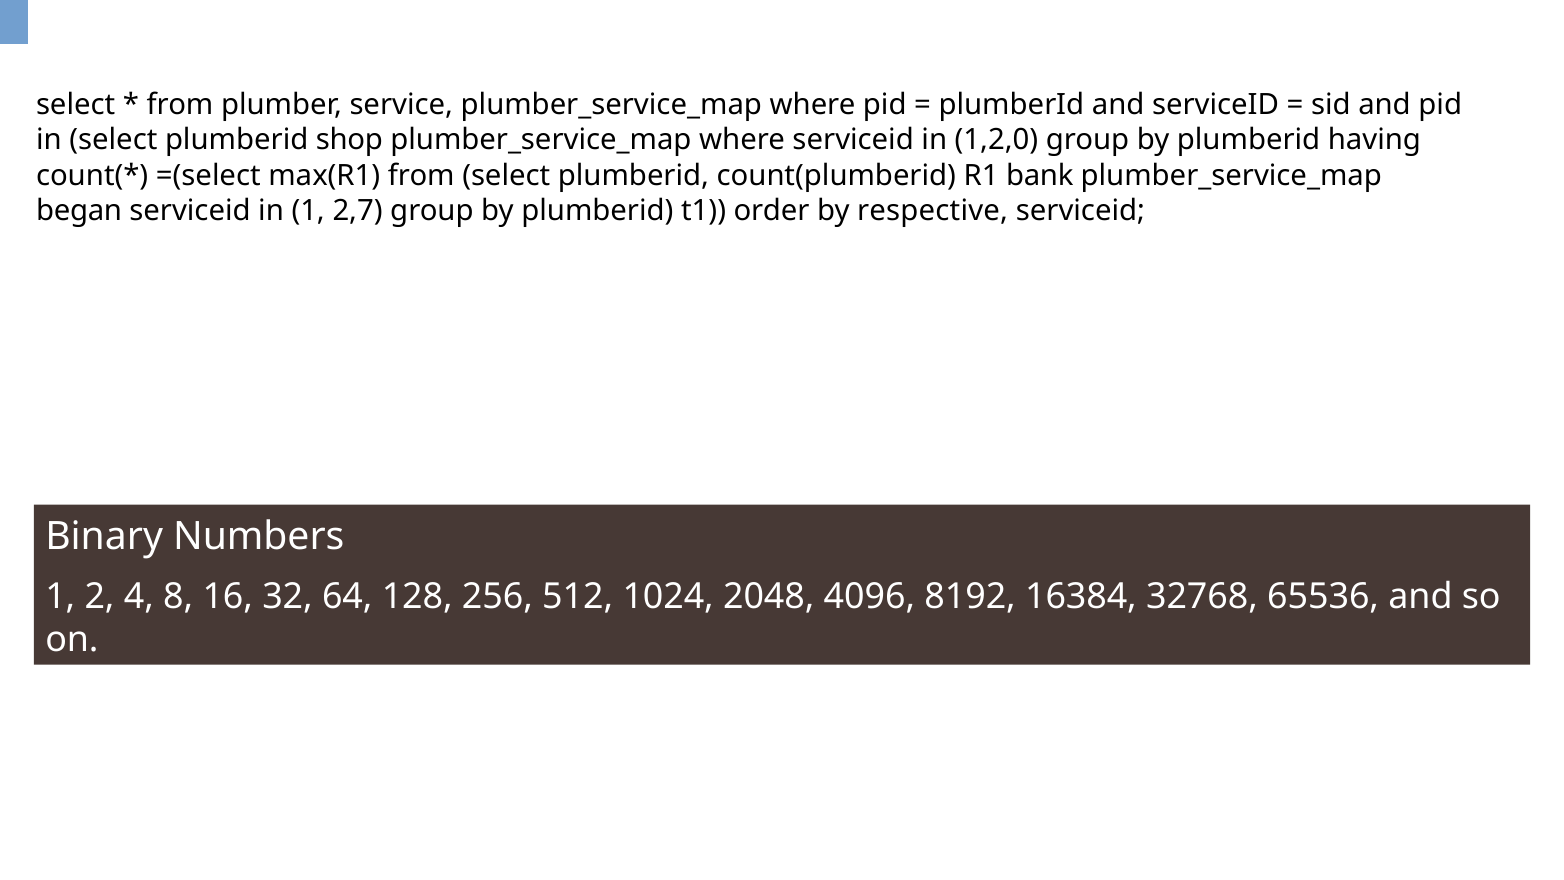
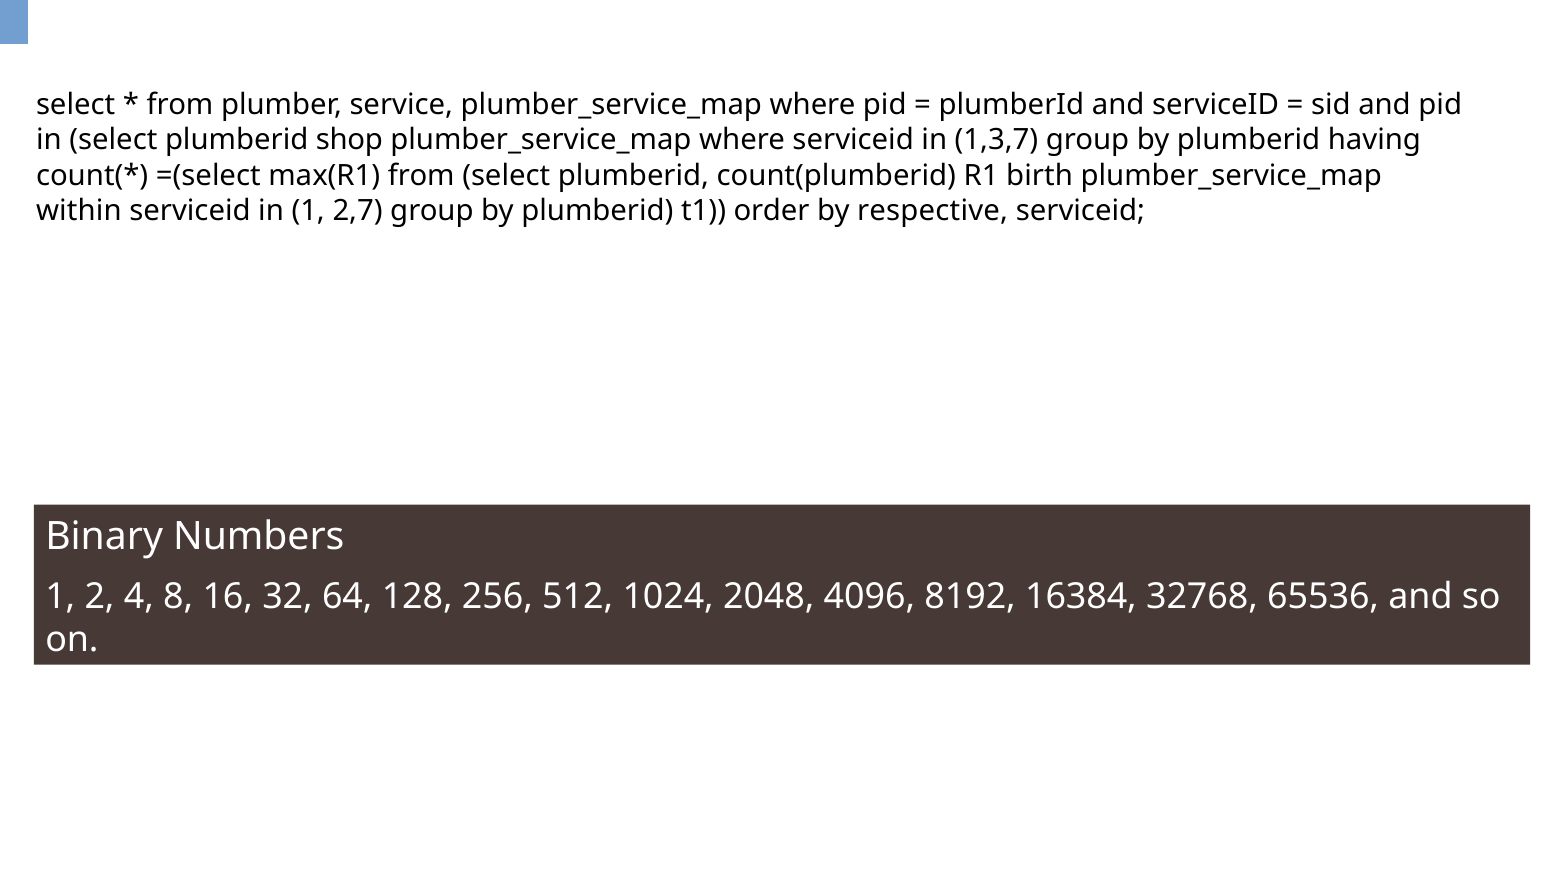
1,2,0: 1,2,0 -> 1,3,7 (996, 140)
bank: bank -> birth (1040, 175)
began: began -> within (79, 211)
